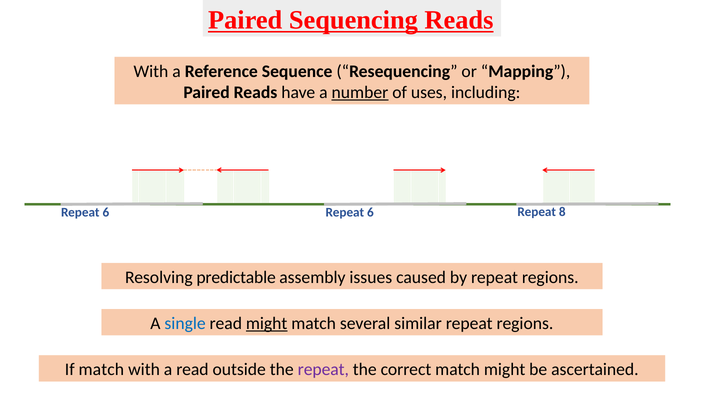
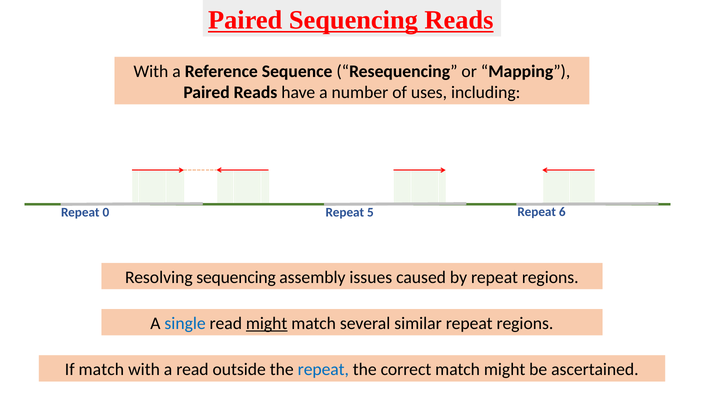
number underline: present -> none (360, 92)
6: 6 -> 0 (106, 212)
6: 6 -> 5 (370, 212)
8: 8 -> 6 (562, 212)
Resolving predictable: predictable -> sequencing (236, 277)
repeat colour: purple -> blue (323, 370)
